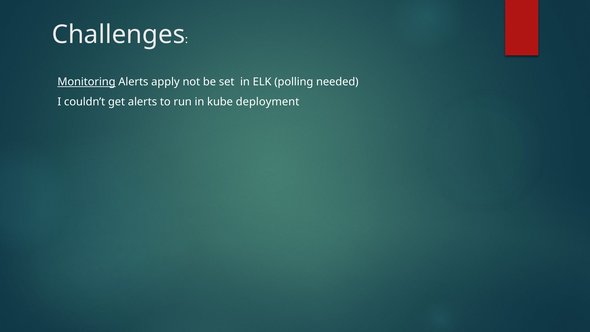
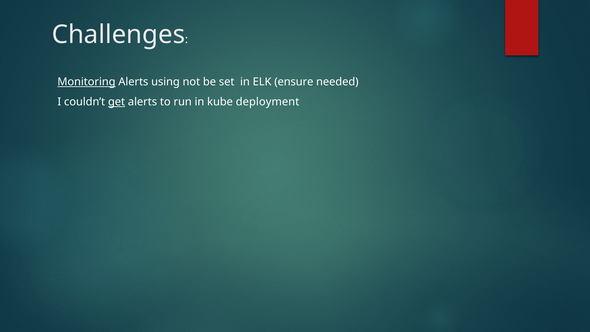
apply: apply -> using (165, 82)
polling: polling -> ensure (294, 82)
get underline: none -> present (117, 102)
